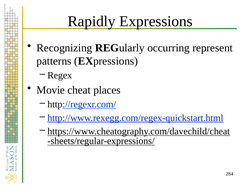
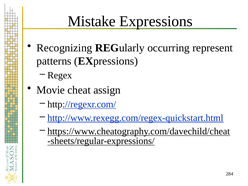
Rapidly: Rapidly -> Mistake (92, 21)
places: places -> assign (107, 90)
